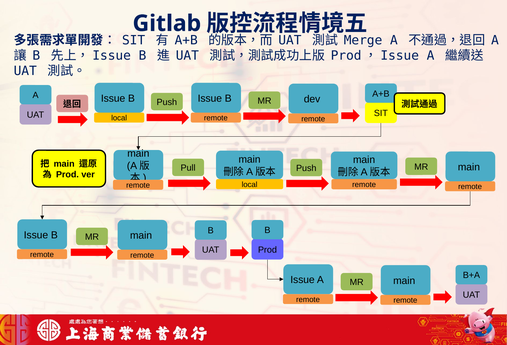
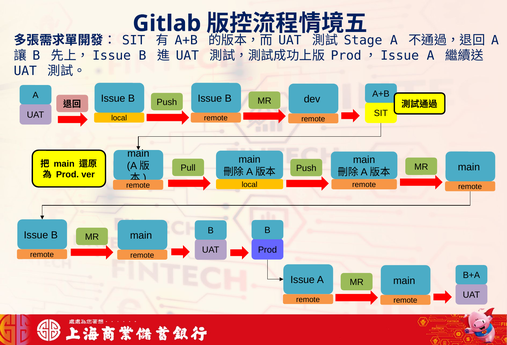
Merge: Merge -> Stage (363, 40)
